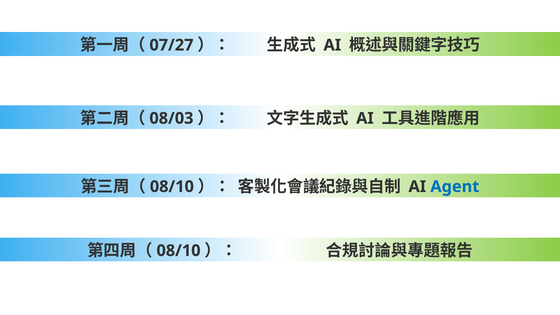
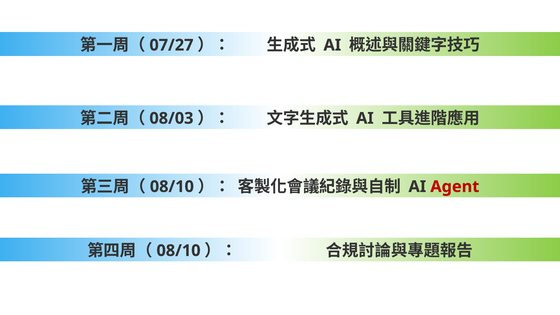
Agent colour: blue -> red (455, 187)
